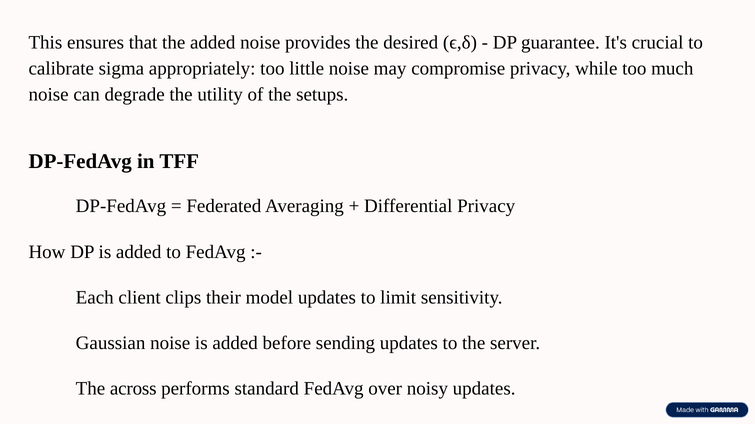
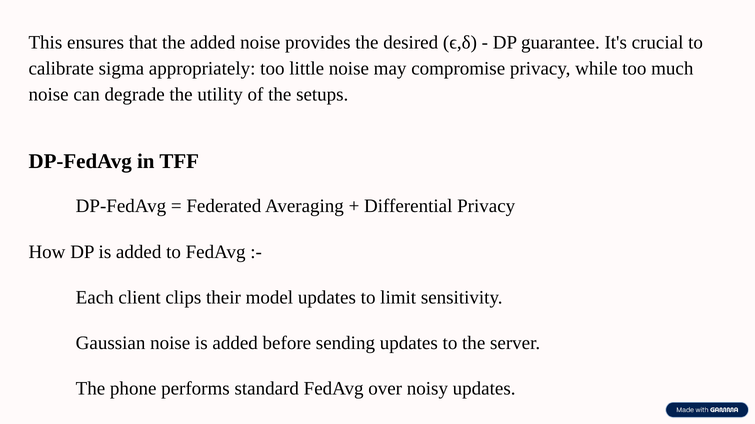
across: across -> phone (133, 389)
